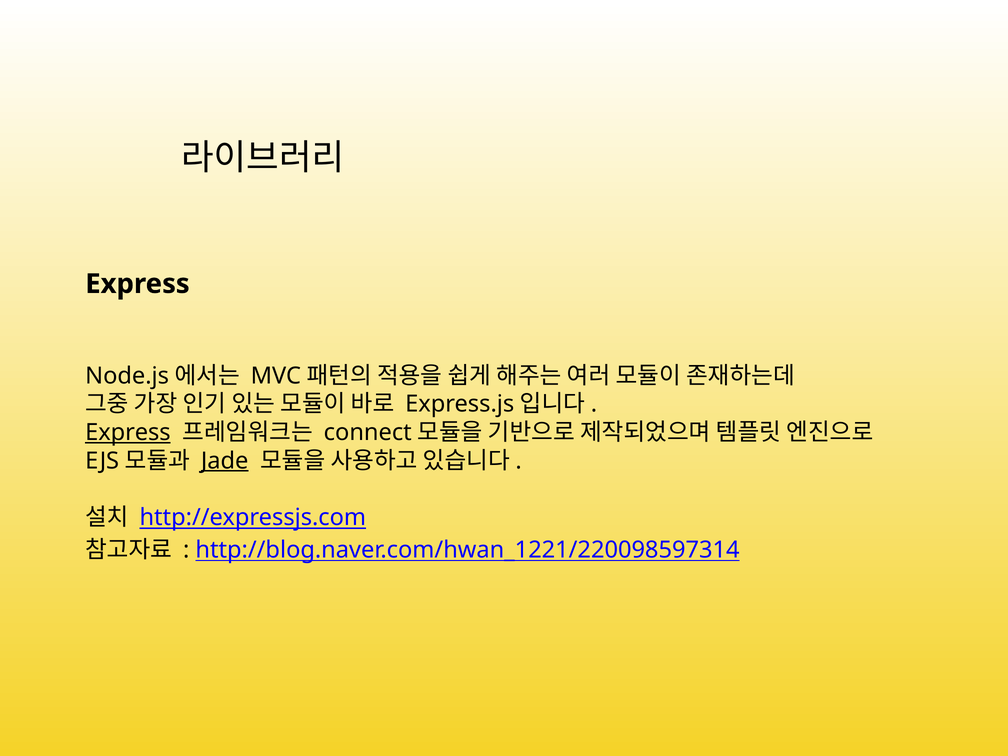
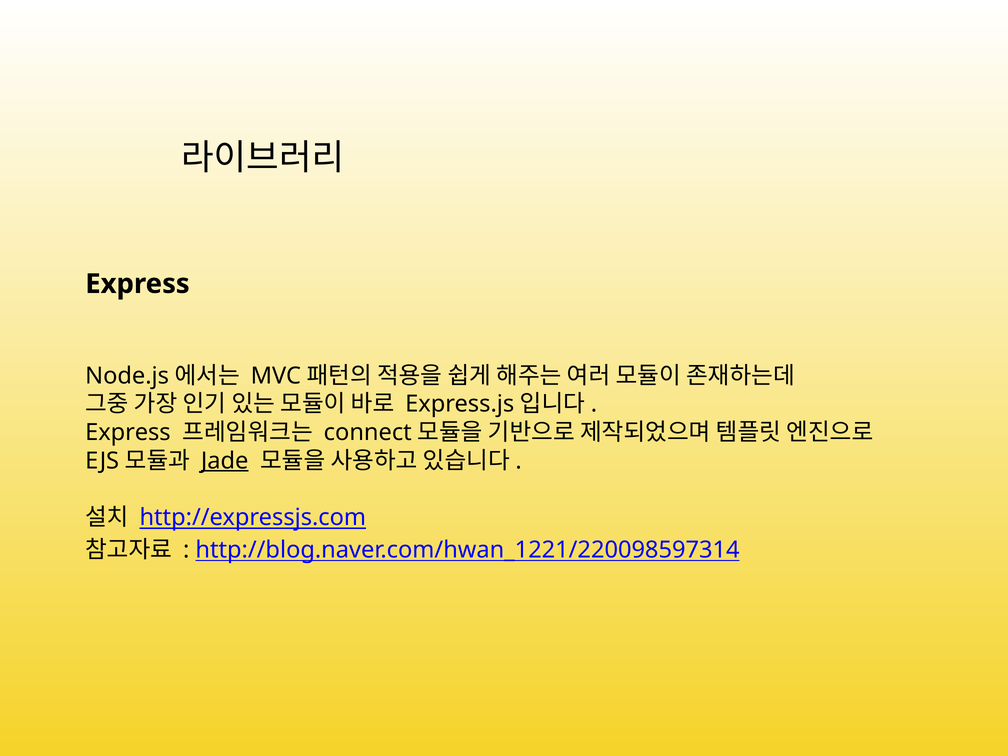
Express underline: present -> none (128, 432)
